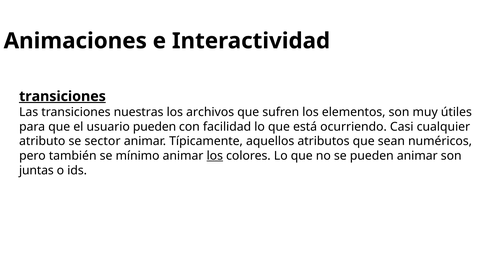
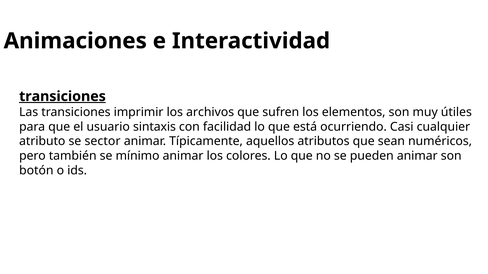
nuestras: nuestras -> imprimir (139, 112)
usuario pueden: pueden -> sintaxis (154, 127)
los underline: present -> none (215, 156)
juntas: juntas -> botón (36, 171)
